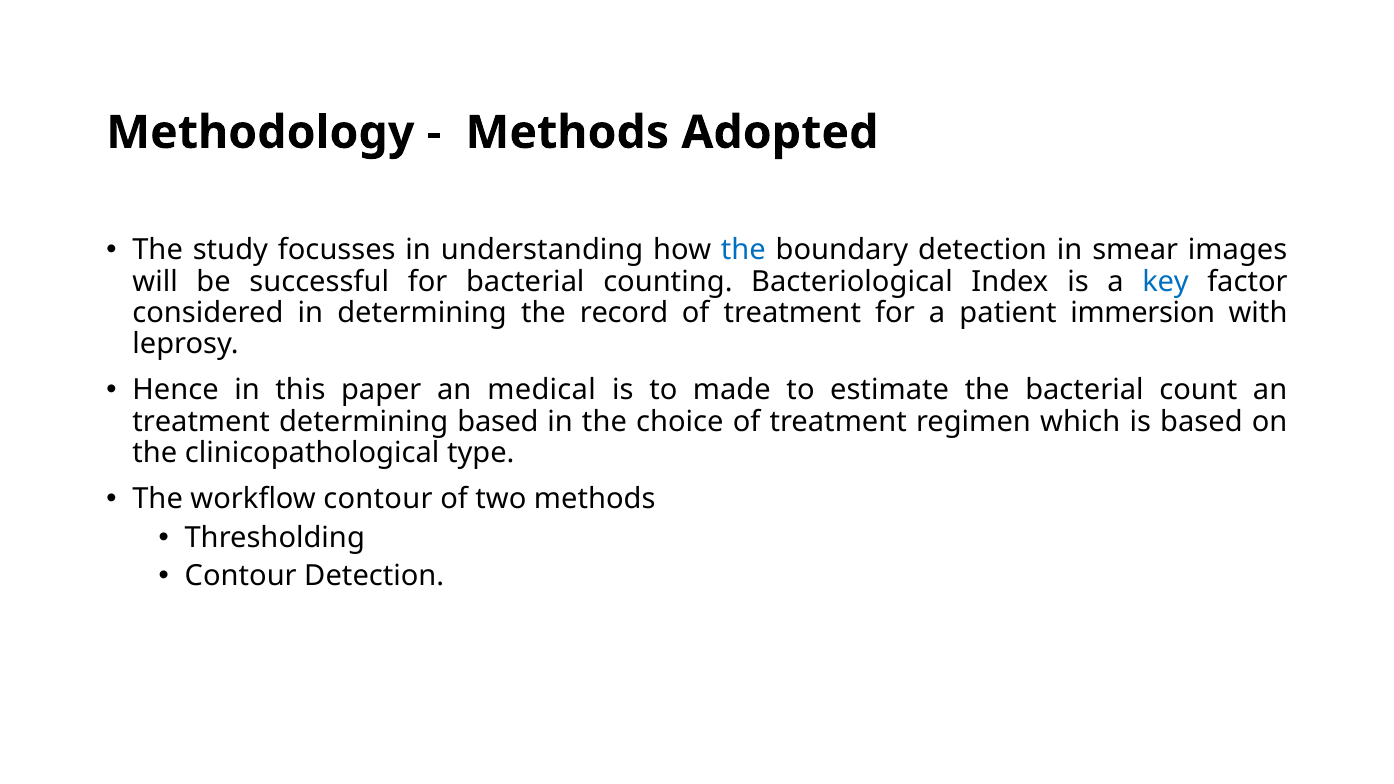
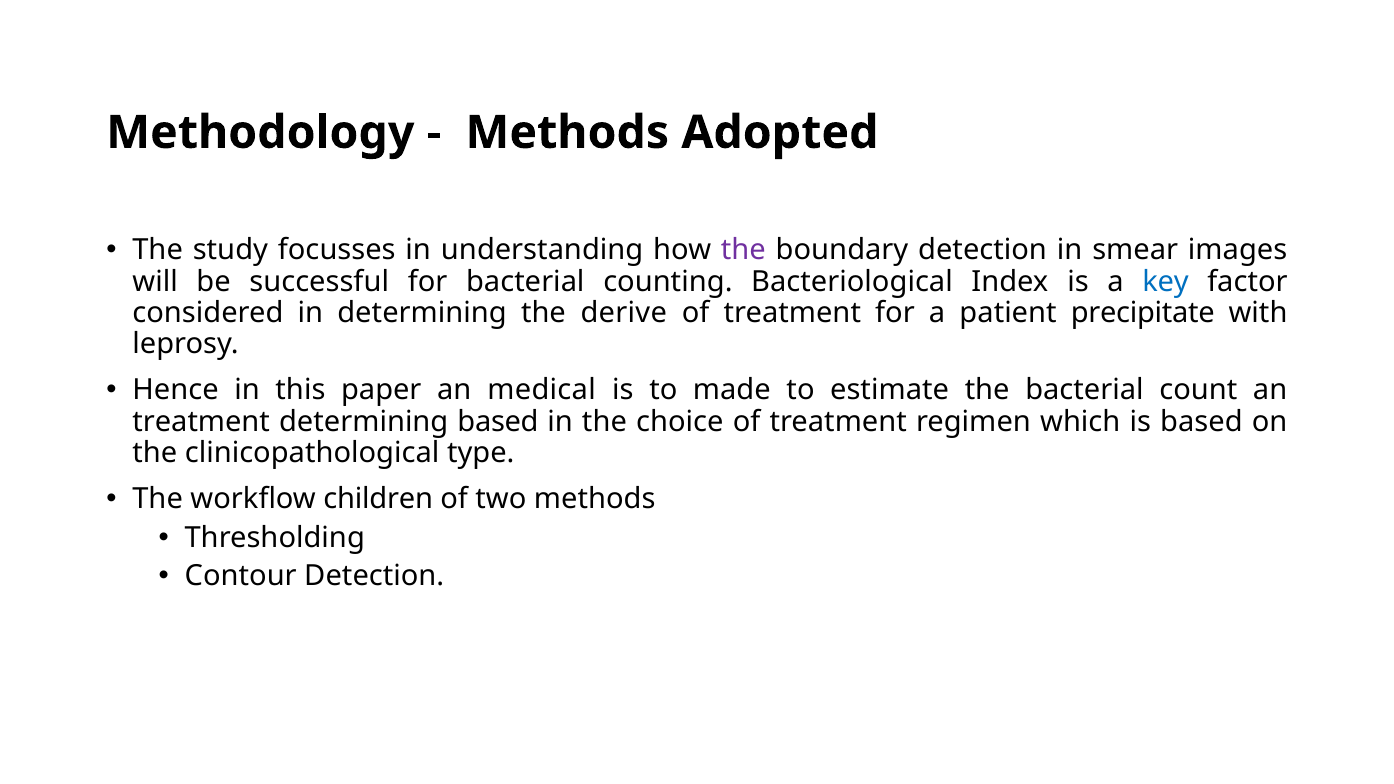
the colour: blue -> purple (743, 250)
record: record -> derive (624, 313)
immersion: immersion -> precipitate (1143, 313)
workflow contour: contour -> children (378, 499)
